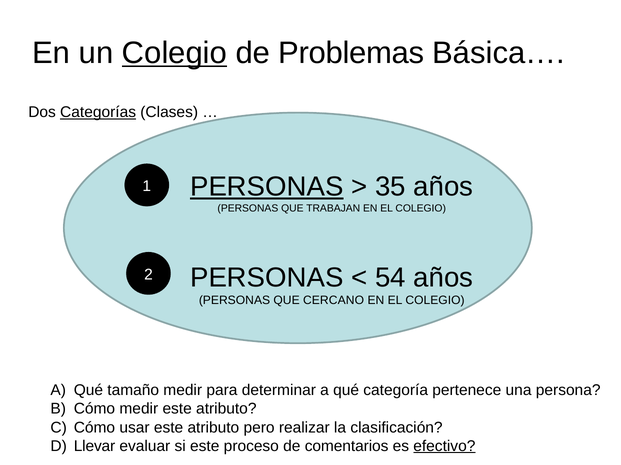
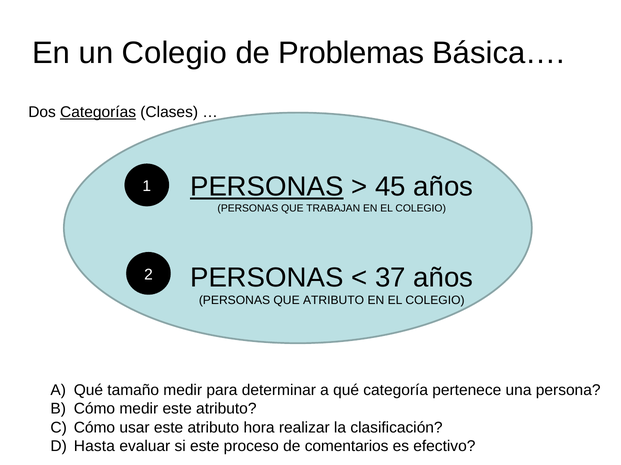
Colegio underline: present -> none (174, 53)
35: 35 -> 45 (390, 187)
54: 54 -> 37 (390, 278)
QUE CERCANO: CERCANO -> ATRIBUTO (334, 301)
pero: pero -> hora (259, 428)
Llevar: Llevar -> Hasta (94, 447)
efectivo underline: present -> none (444, 447)
